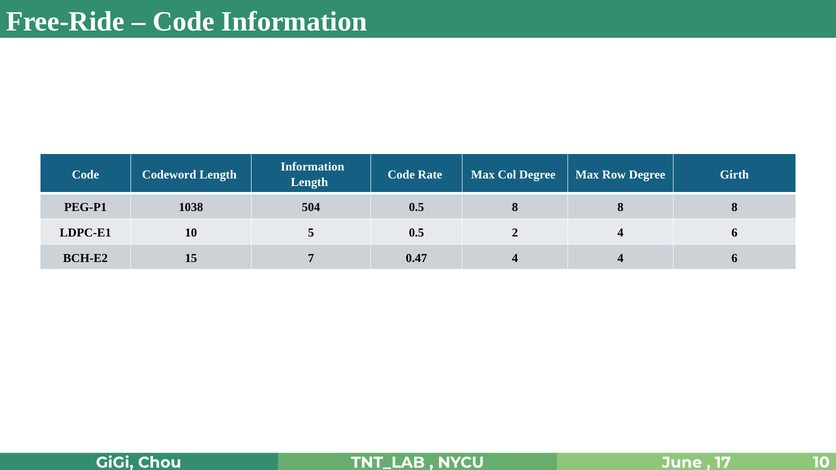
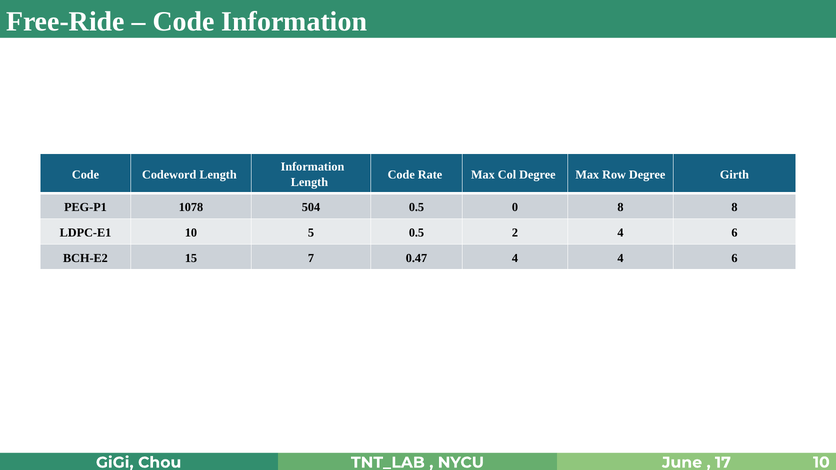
1038: 1038 -> 1078 (191, 207)
0.5 8: 8 -> 0 (515, 207)
